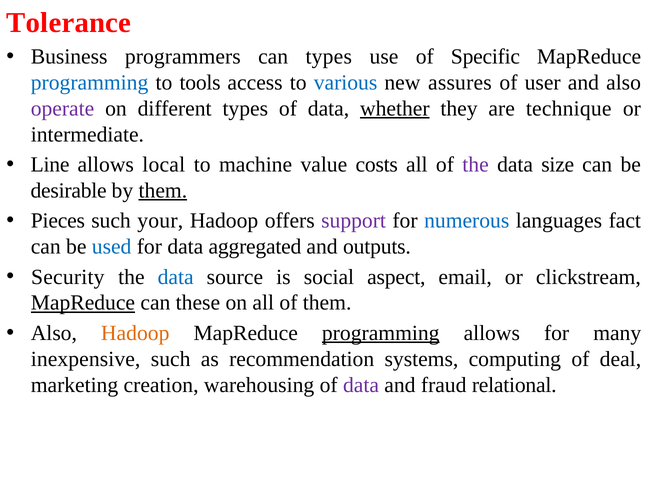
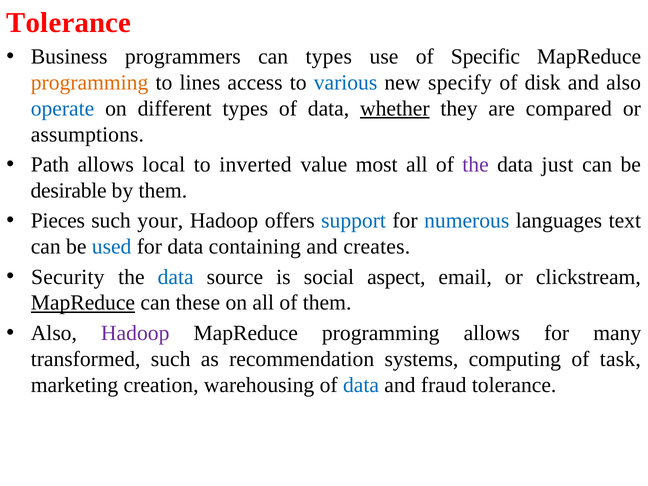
programming colour: blue -> orange (90, 83)
tools: tools -> lines (200, 83)
assures: assures -> specify (460, 83)
user: user -> disk (543, 83)
operate colour: purple -> blue (62, 108)
technique: technique -> compared (569, 108)
intermediate: intermediate -> assumptions (87, 134)
Line: Line -> Path (50, 165)
machine: machine -> inverted (255, 165)
costs: costs -> most (377, 165)
size: size -> just (558, 165)
them underline: present -> none (163, 191)
support colour: purple -> blue (354, 221)
fact: fact -> text (625, 221)
aggregated: aggregated -> containing (255, 247)
outputs: outputs -> creates (377, 247)
Hadoop colour: orange -> purple (135, 333)
programming underline: present -> none (381, 333)
inexpensive: inexpensive -> transformed (86, 359)
deal: deal -> task (620, 359)
data colour: purple -> blue (361, 385)
fraud relational: relational -> tolerance (514, 385)
